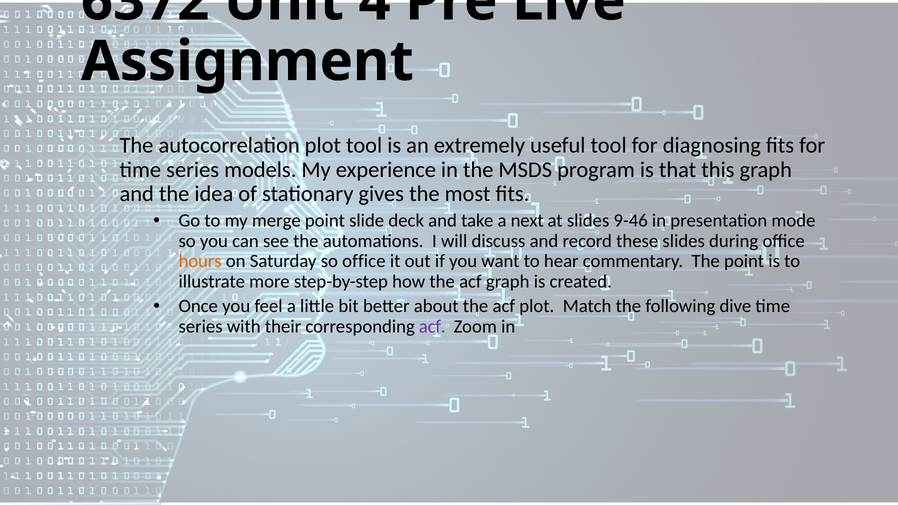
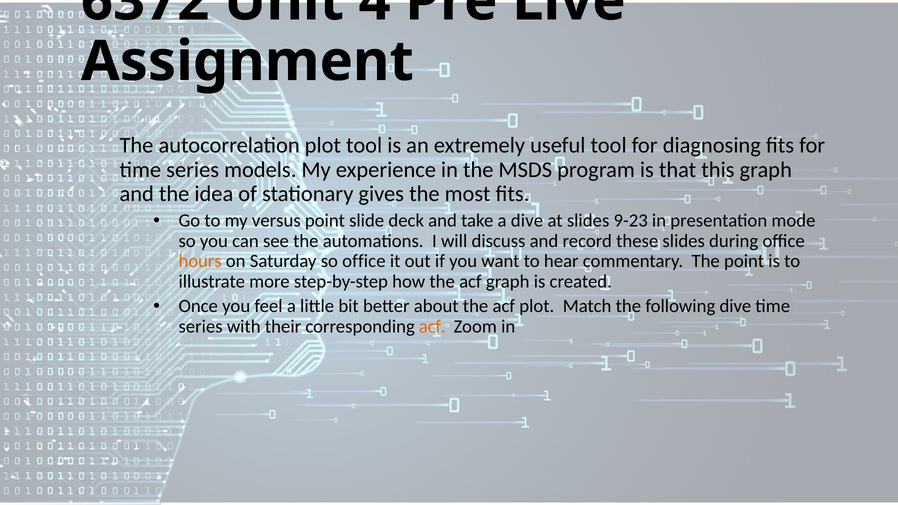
merge: merge -> versus (276, 221)
a next: next -> dive (527, 221)
9-46: 9-46 -> 9-23 (631, 221)
acf colour: purple -> orange (432, 327)
